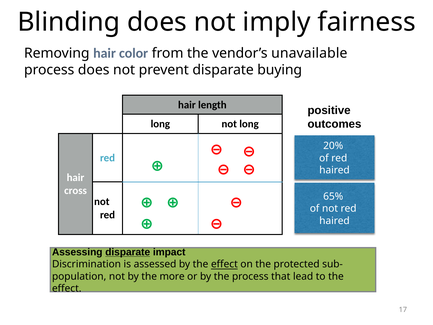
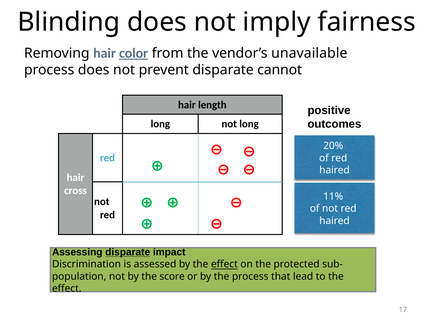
color underline: none -> present (134, 53)
buying: buying -> cannot (280, 70)
65%: 65% -> 11% (333, 196)
more: more -> score (172, 276)
